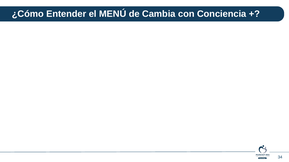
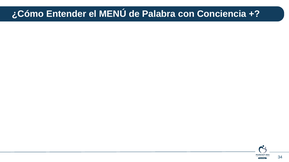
Cambia: Cambia -> Palabra (159, 14)
